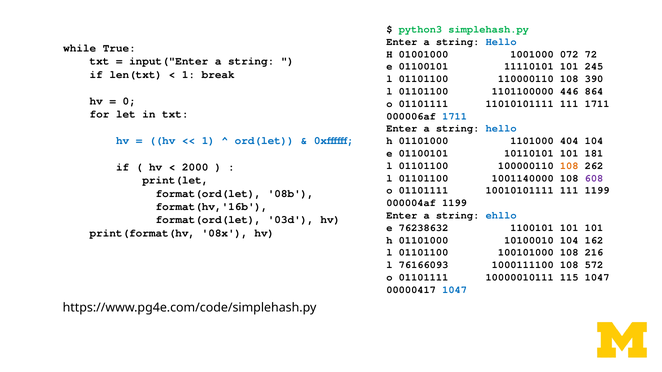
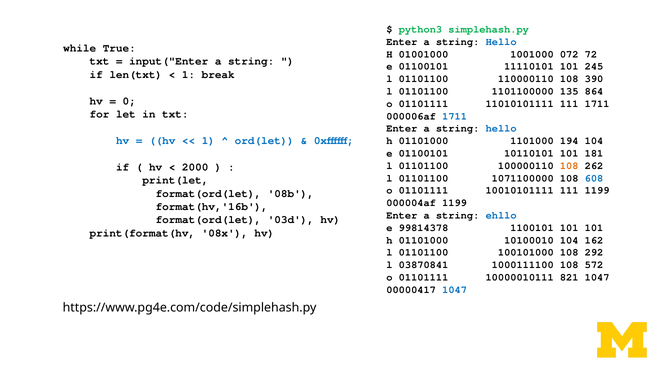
446: 446 -> 135 (569, 91)
404: 404 -> 194 (569, 141)
1001140000: 1001140000 -> 1071100000 (523, 178)
608 colour: purple -> blue (594, 178)
76238632: 76238632 -> 99814378 (424, 228)
216: 216 -> 292 (594, 253)
76166093: 76166093 -> 03870841 (424, 265)
115: 115 -> 821 (569, 278)
